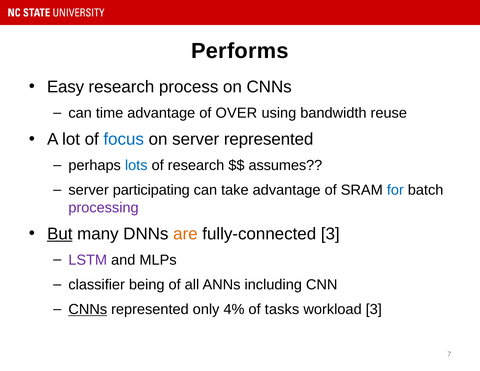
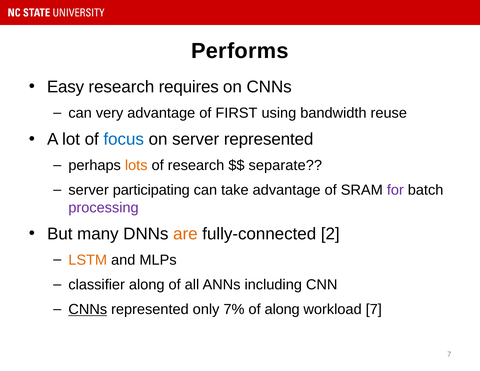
process: process -> requires (189, 87)
time: time -> very (110, 113)
OVER: OVER -> FIRST (236, 113)
lots colour: blue -> orange (136, 165)
assumes: assumes -> separate (285, 165)
for colour: blue -> purple (395, 190)
But underline: present -> none (60, 234)
fully-connected 3: 3 -> 2 (330, 234)
LSTM colour: purple -> orange (88, 260)
classifier being: being -> along (147, 285)
4%: 4% -> 7% (234, 309)
of tasks: tasks -> along (282, 309)
workload 3: 3 -> 7 (374, 309)
